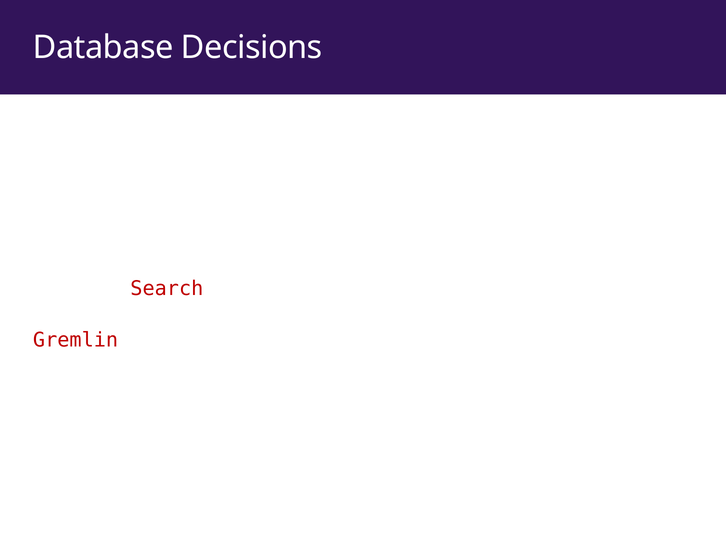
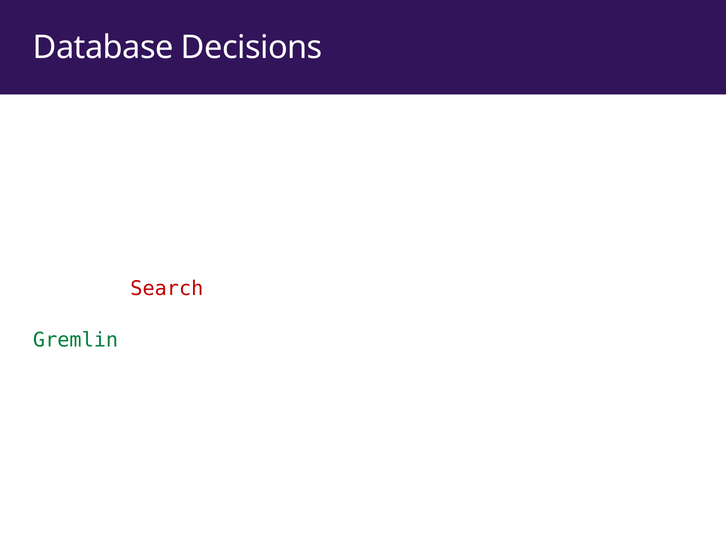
Gremlin colour: red -> green (76, 340)
